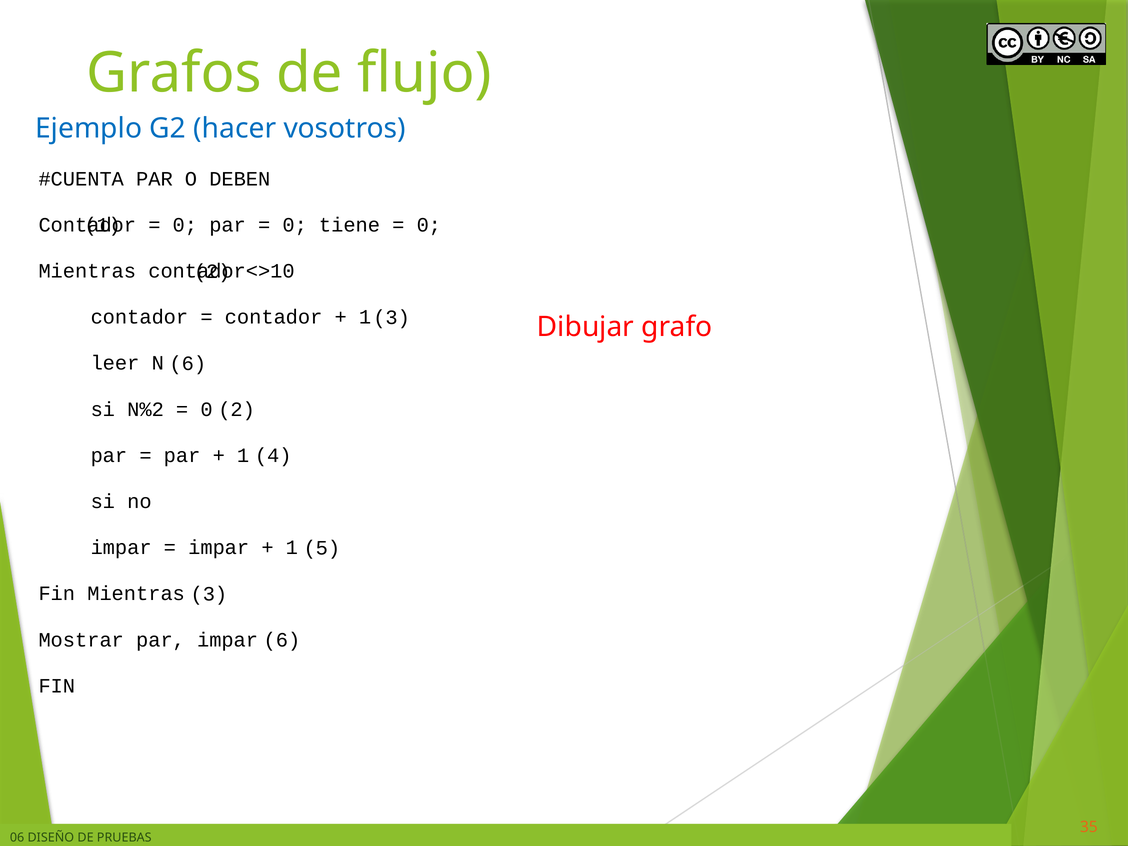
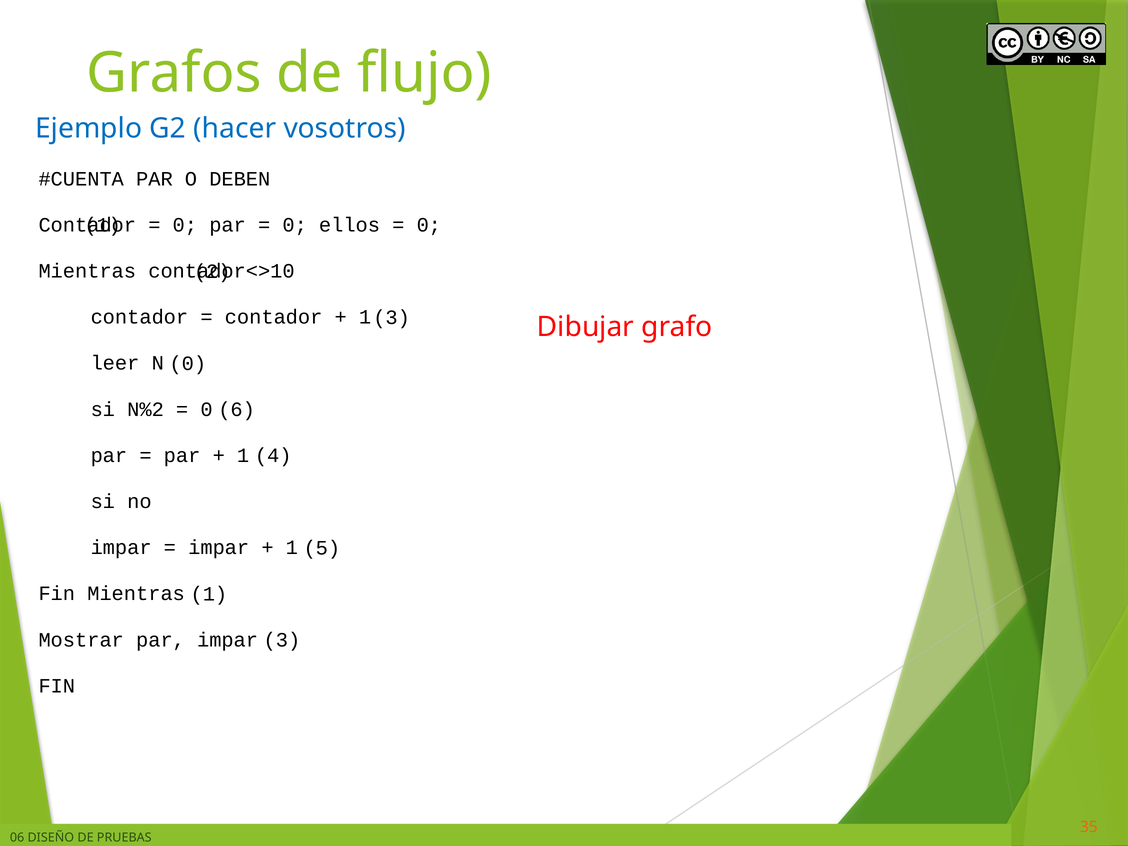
tiene: tiene -> ellos (349, 225)
6: 6 -> 0 (188, 364)
2: 2 -> 6 (237, 410)
3: 3 -> 1 (209, 594)
6: 6 -> 3 (282, 640)
